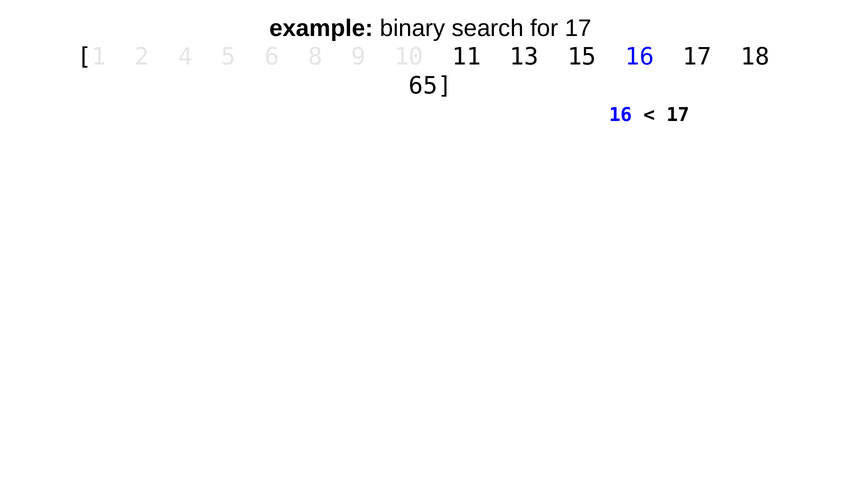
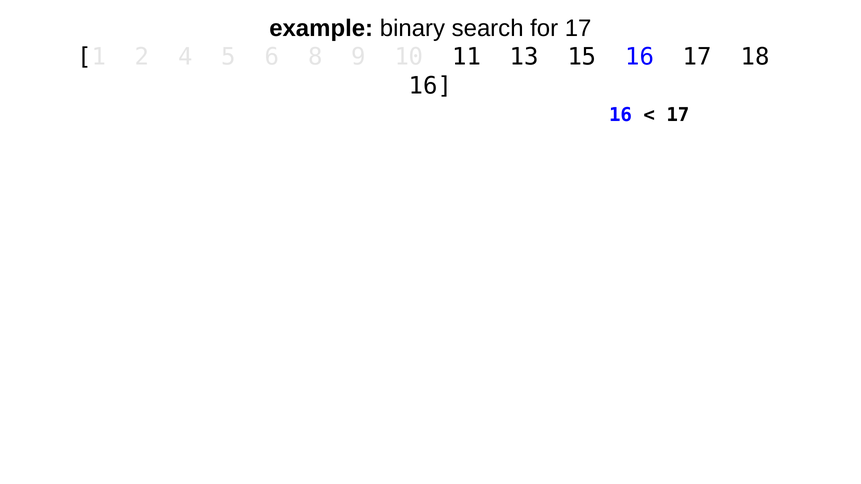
65: 65 -> 16 (431, 86)
